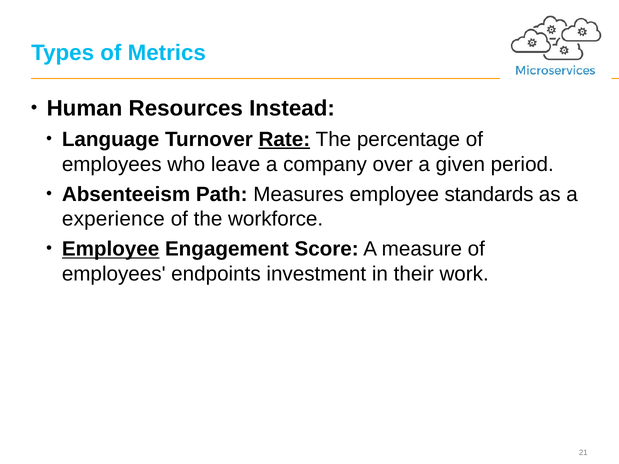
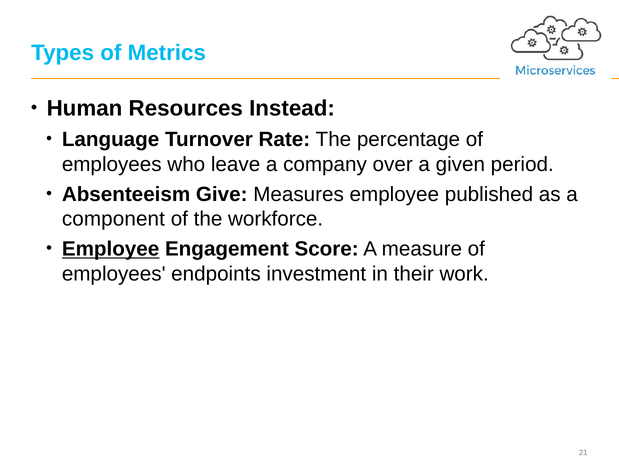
Rate underline: present -> none (284, 140)
Path: Path -> Give (222, 194)
standards: standards -> published (489, 194)
experience: experience -> component (113, 219)
